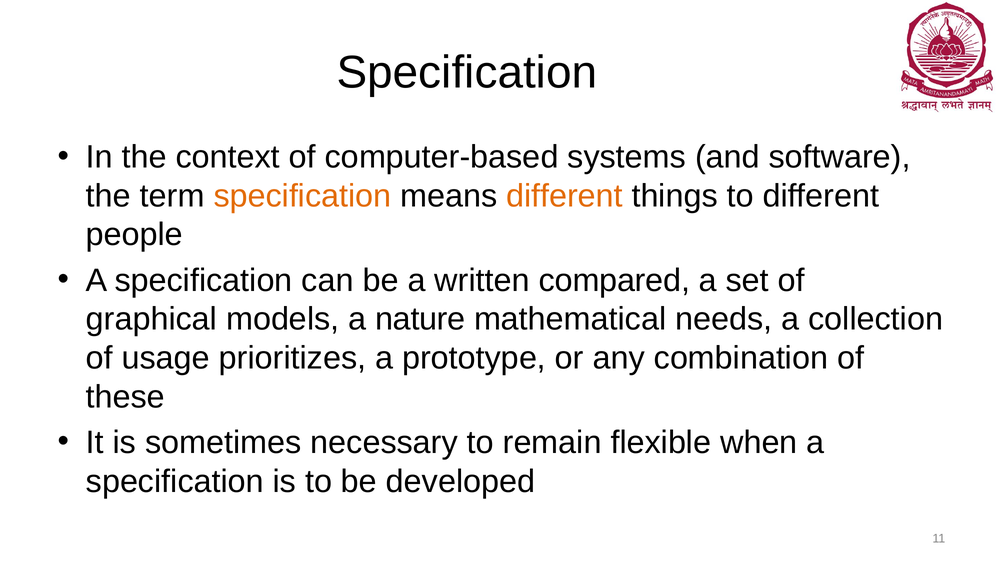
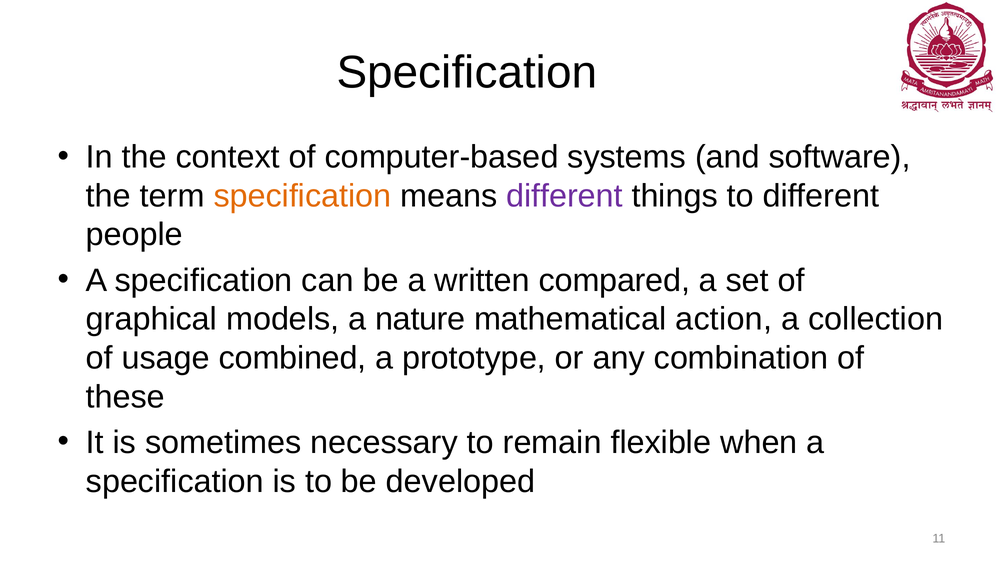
different colour: orange -> purple (565, 196)
needs: needs -> action (724, 319)
prioritizes: prioritizes -> combined (293, 358)
